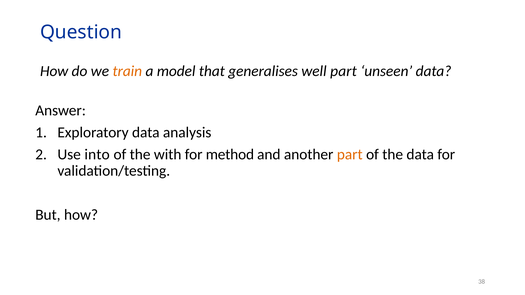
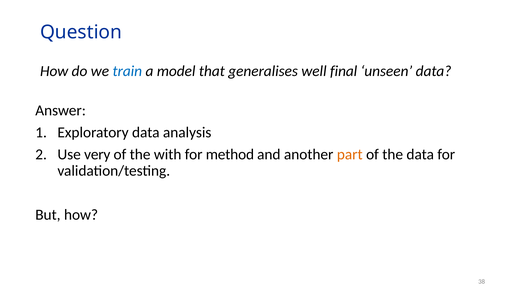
train colour: orange -> blue (127, 71)
well part: part -> final (344, 71)
into: into -> very (97, 155)
